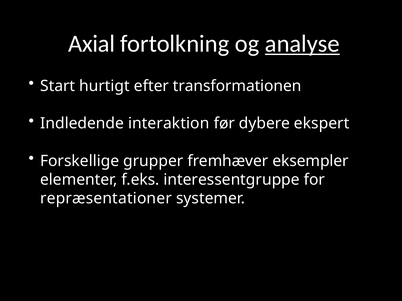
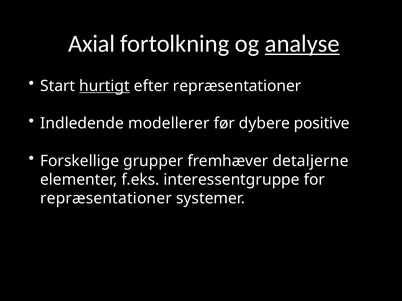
hurtigt underline: none -> present (105, 86)
efter transformationen: transformationen -> repræsentationer (237, 86)
interaktion: interaktion -> modellerer (169, 124)
ekspert: ekspert -> positive (322, 124)
eksempler: eksempler -> detaljerne (310, 161)
